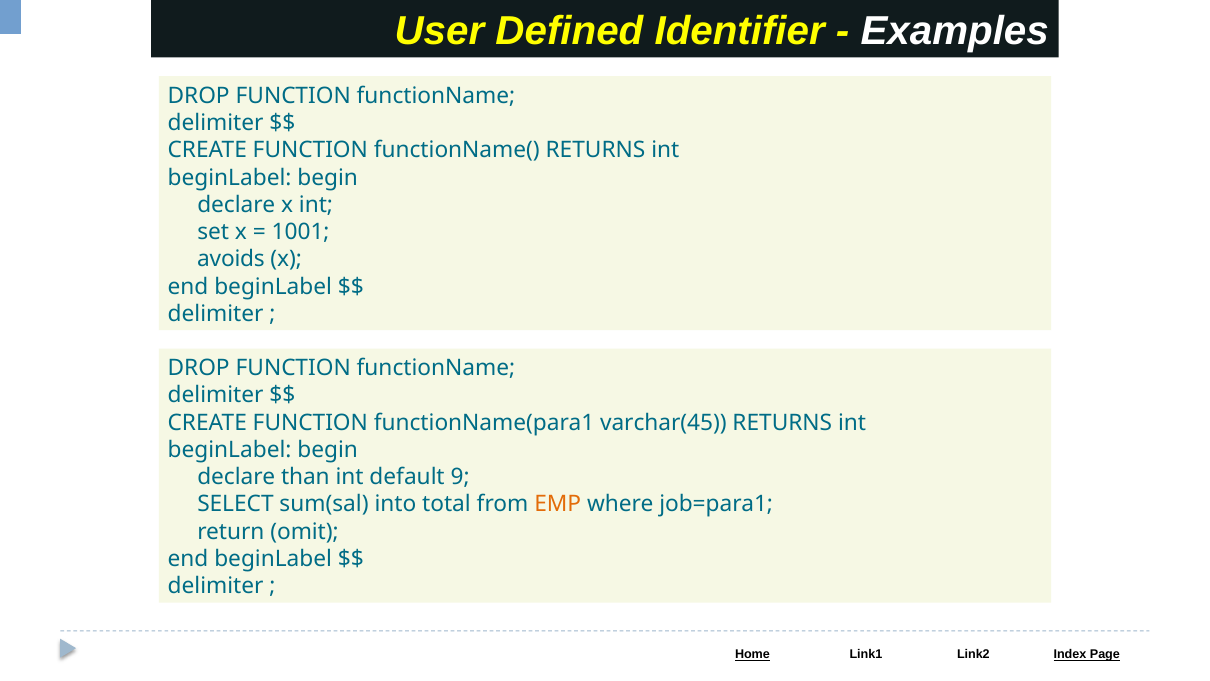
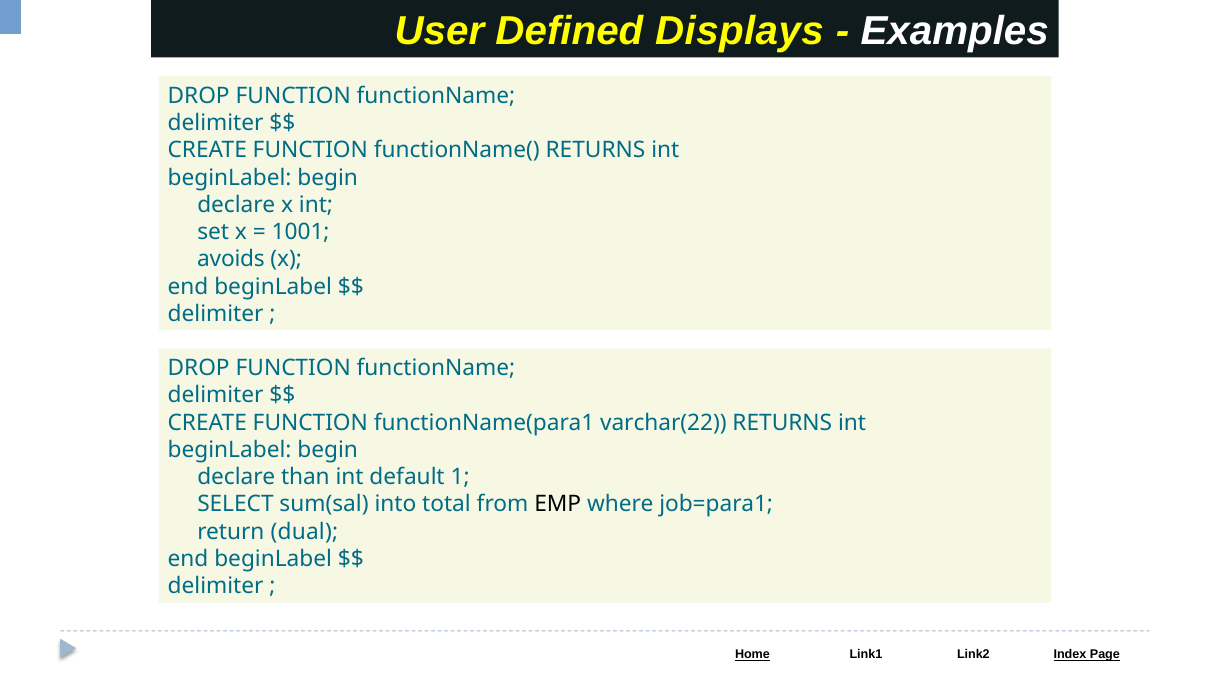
Identifier: Identifier -> Displays (739, 31)
varchar(45: varchar(45 -> varchar(22 (663, 423)
9: 9 -> 1 (460, 477)
EMP colour: orange -> black (558, 504)
omit: omit -> dual (304, 531)
